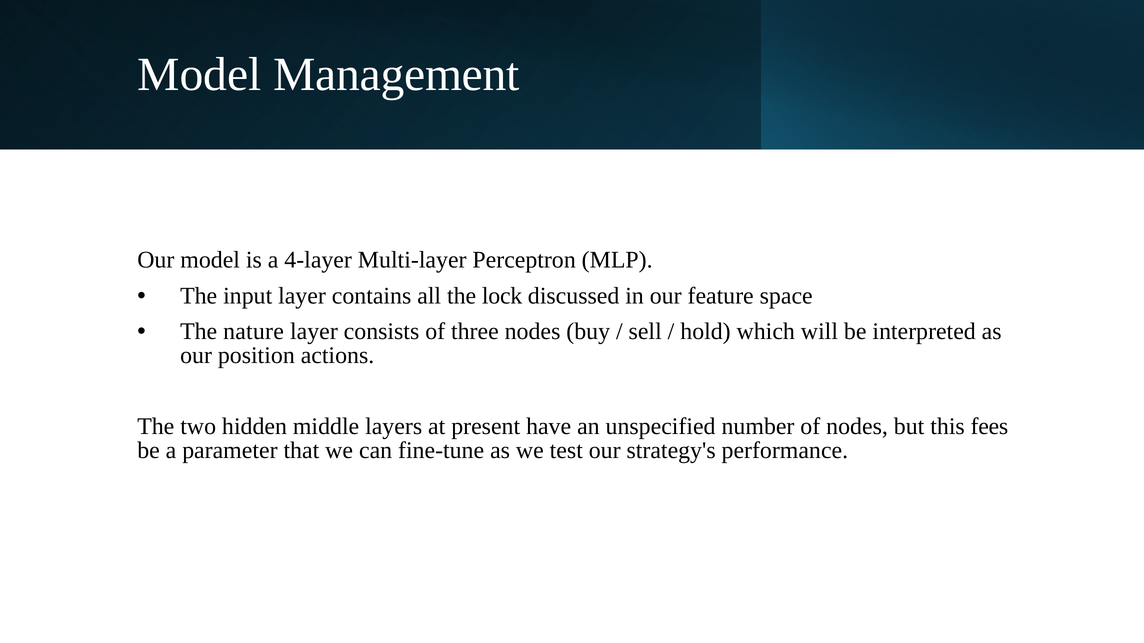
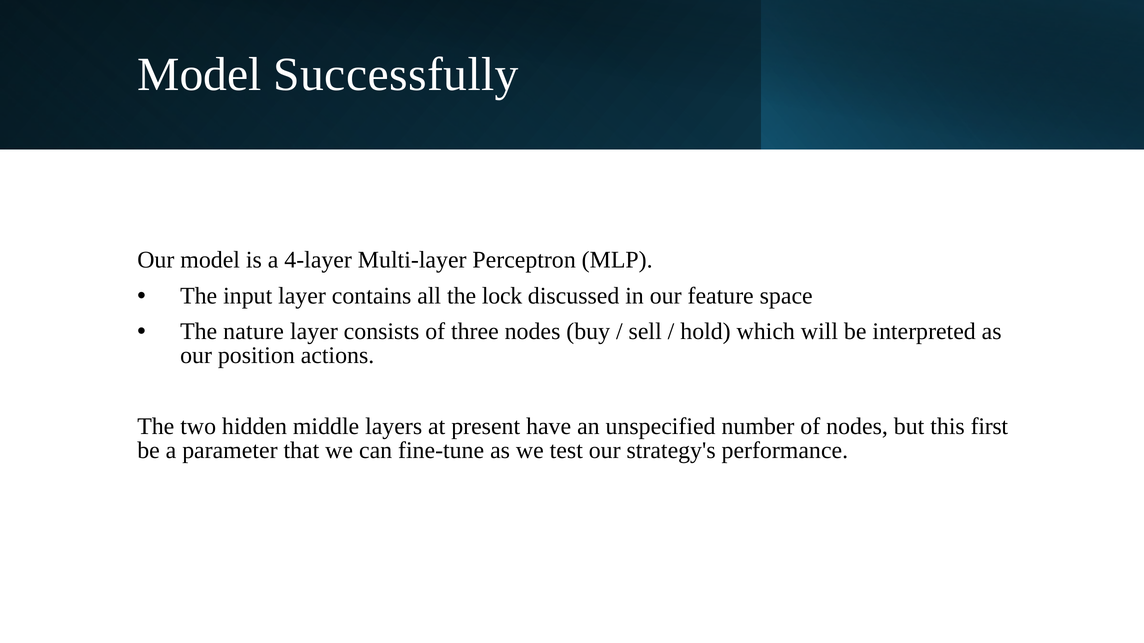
Management: Management -> Successfully (396, 75)
fees: fees -> first (989, 427)
